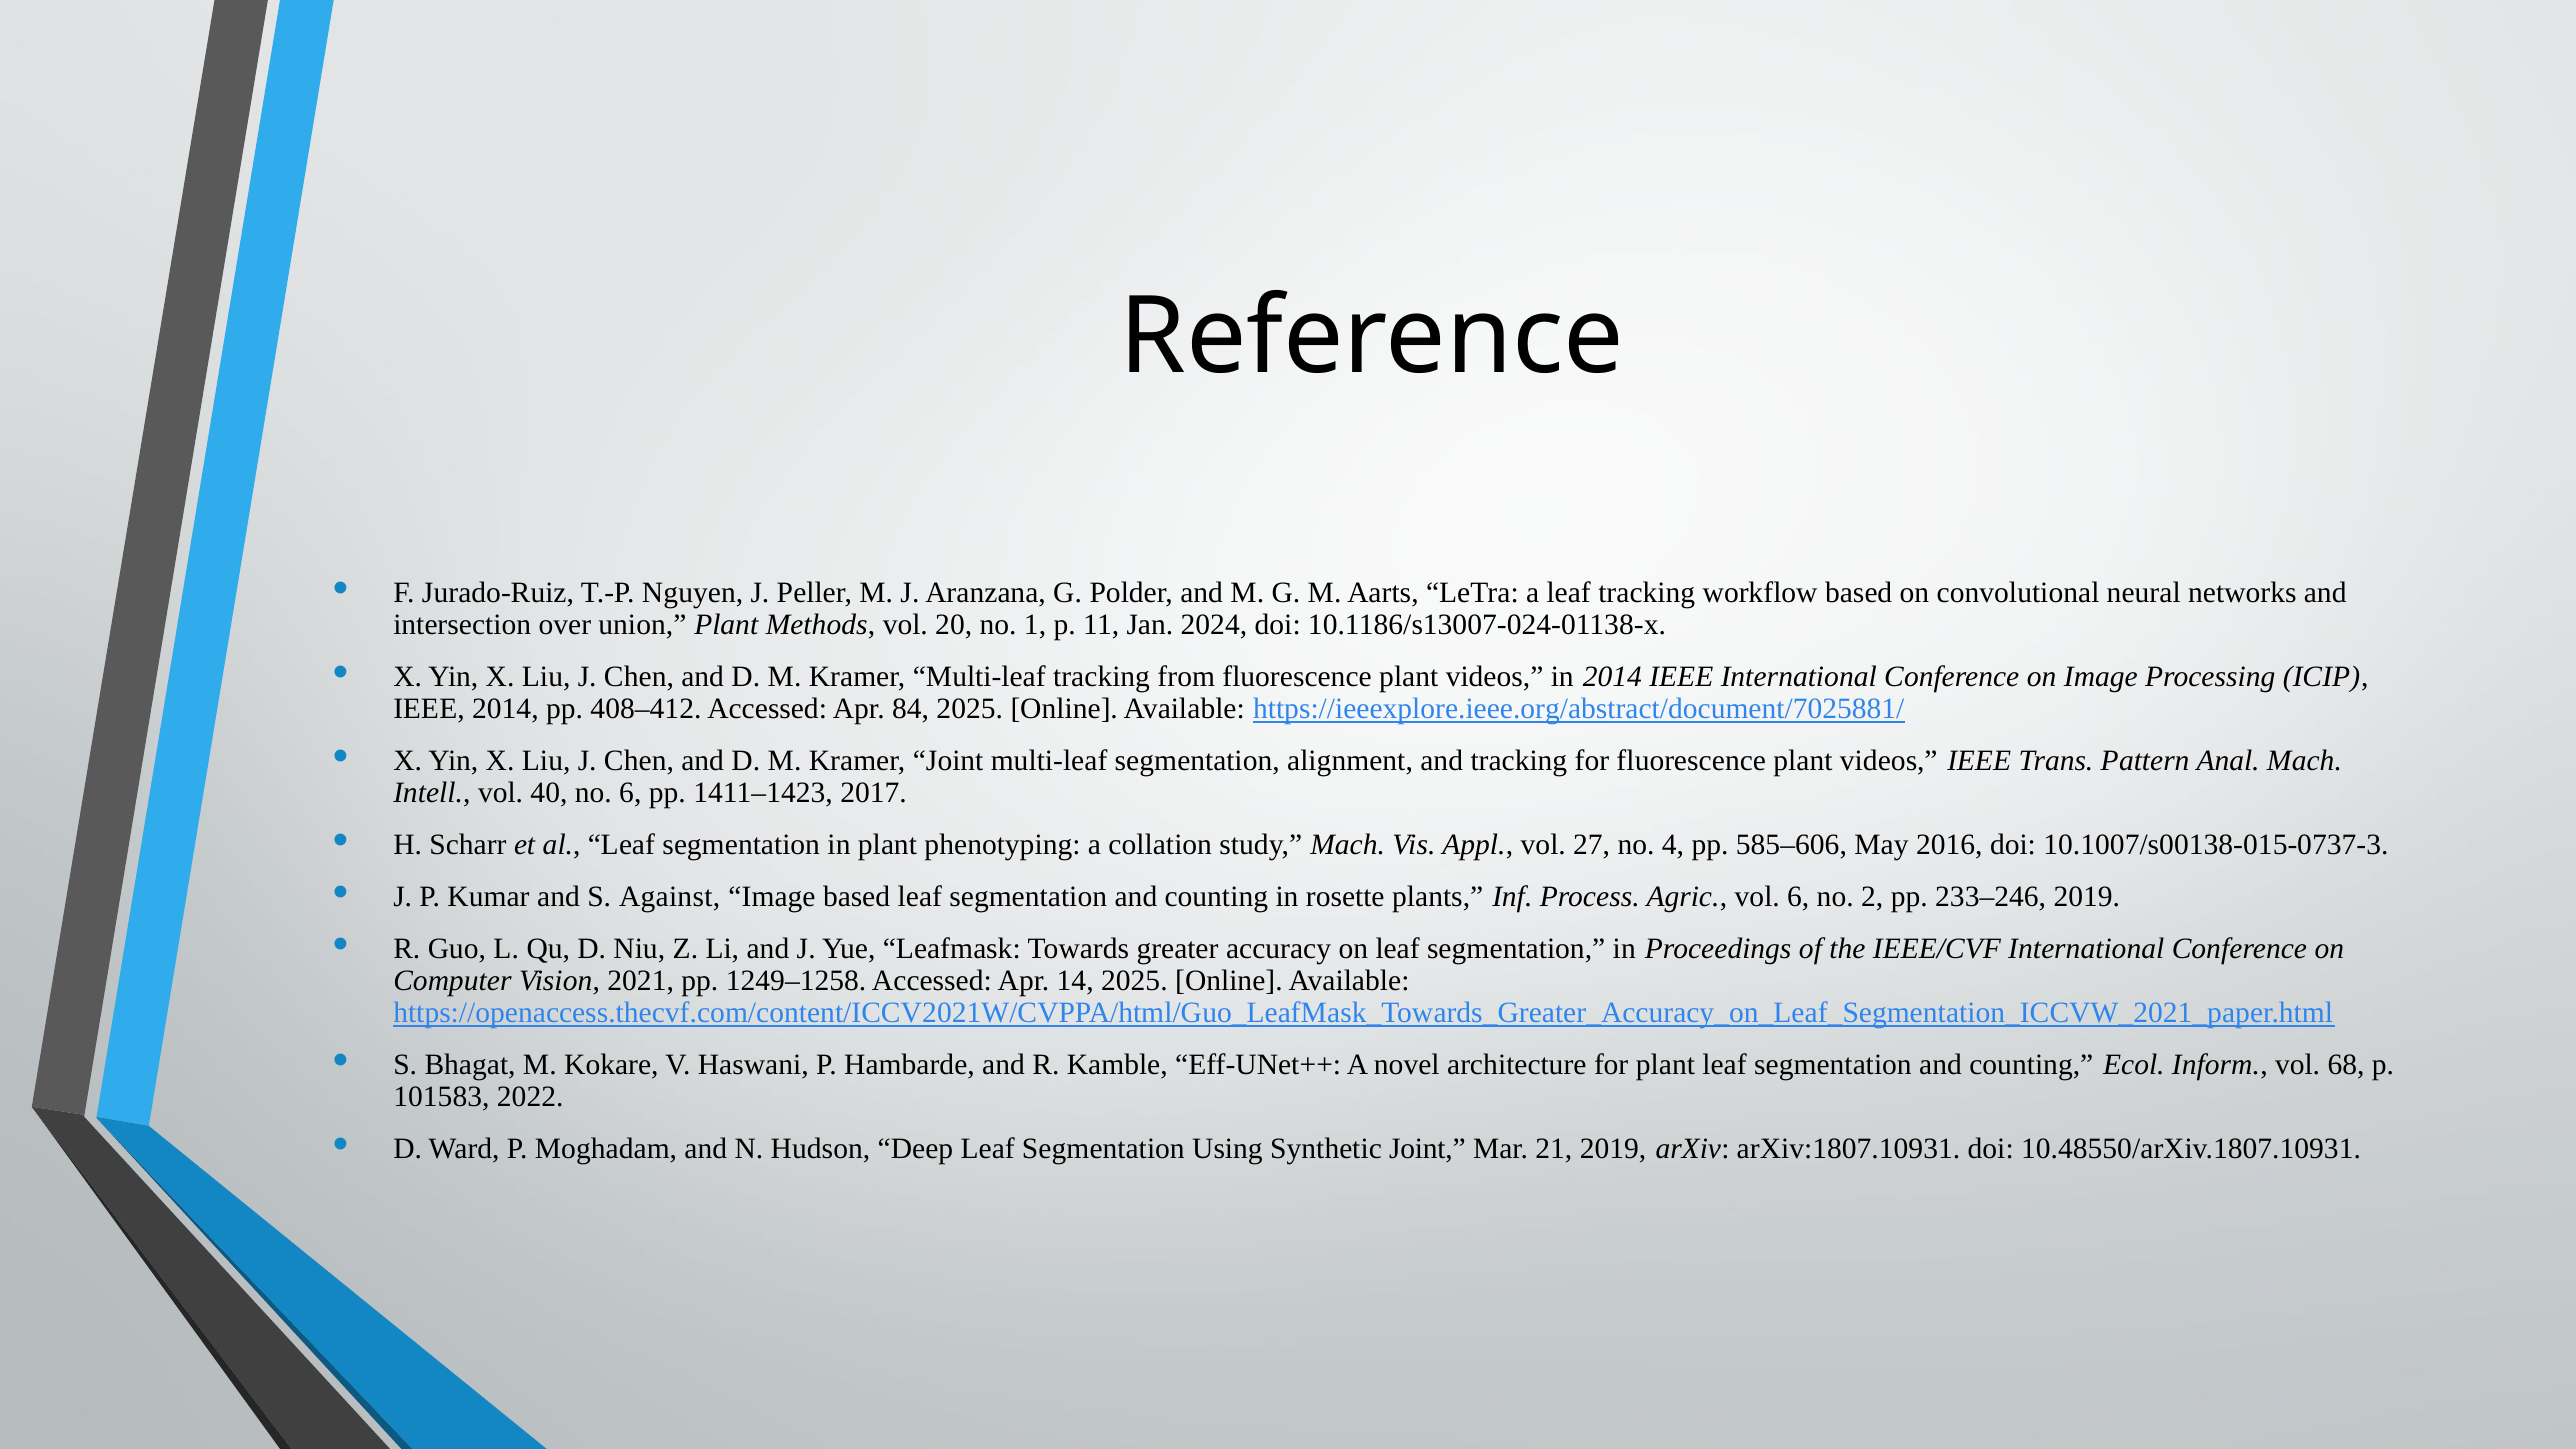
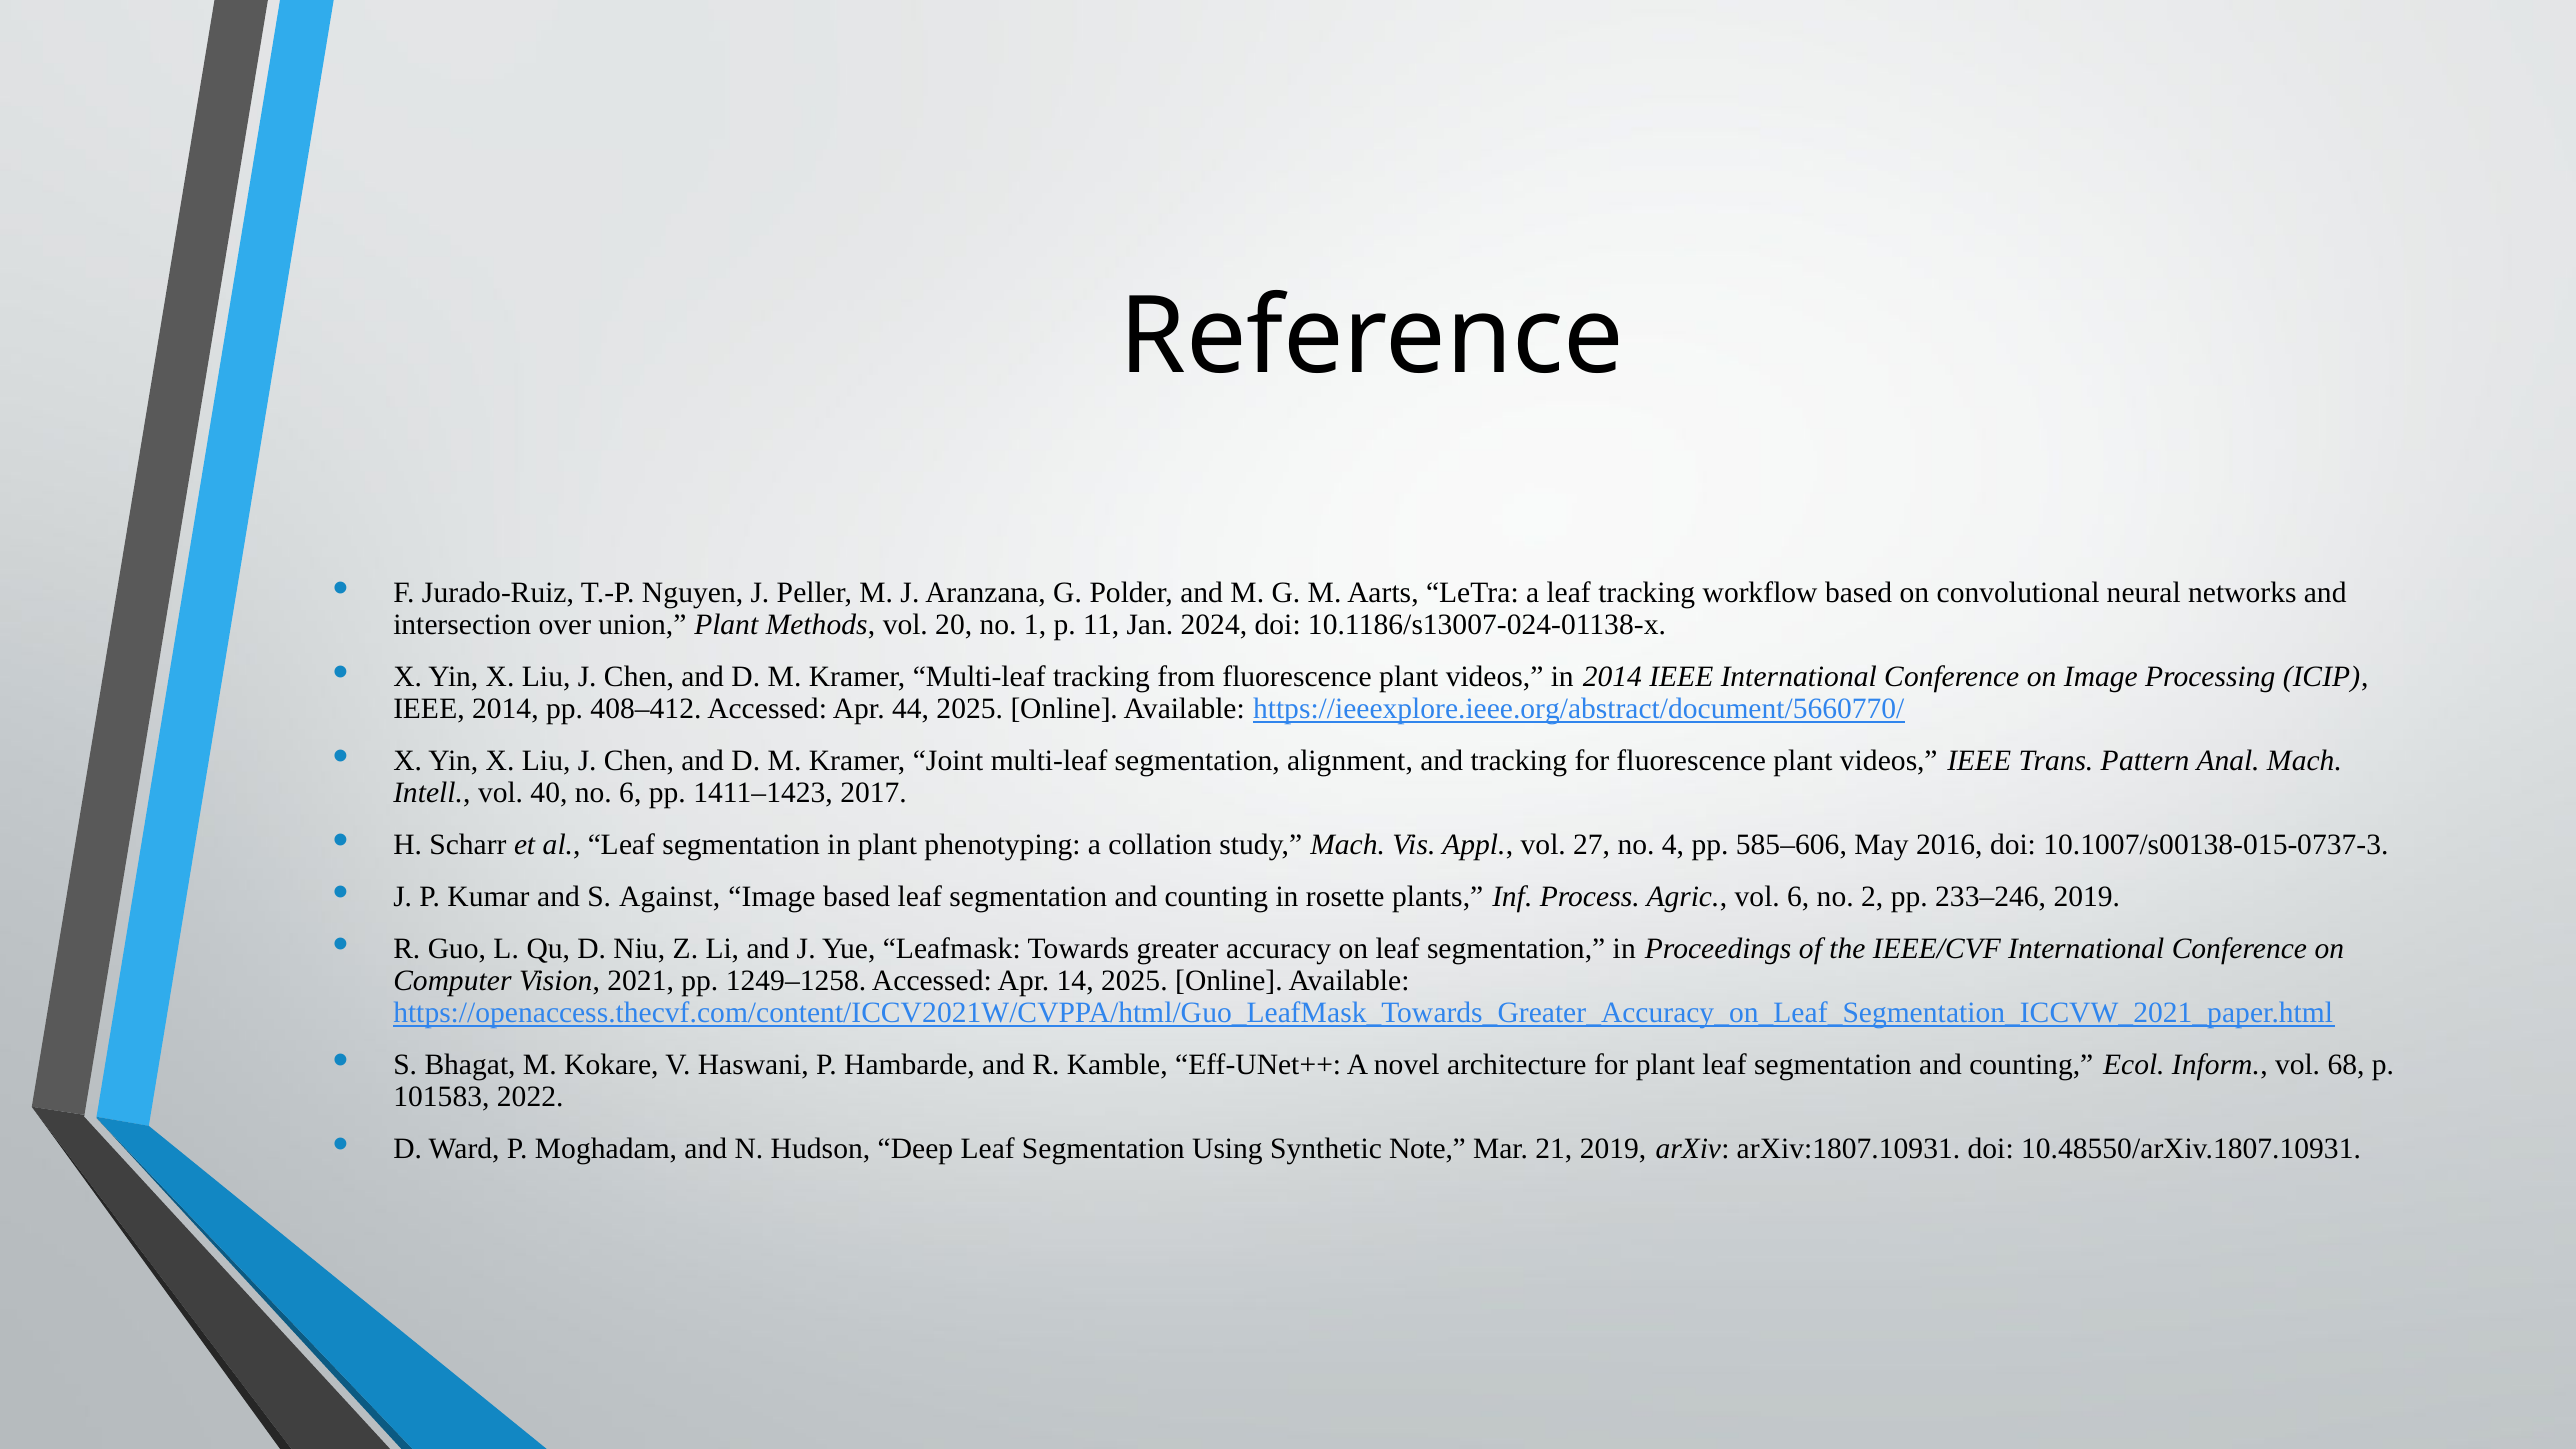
84: 84 -> 44 (911, 709)
https://ieeexplore.ieee.org/abstract/document/7025881/: https://ieeexplore.ieee.org/abstract/document/7025881/ -> https://ieeexplore.ieee.org/abstract/document/5660770/ (1579, 709)
Synthetic Joint: Joint -> Note (1427, 1149)
